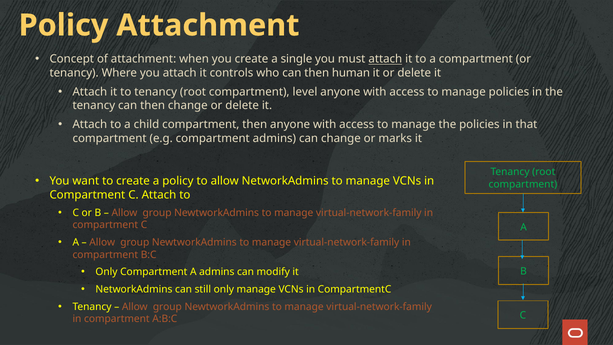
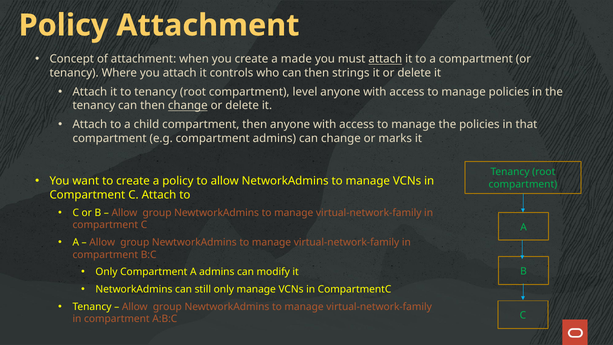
single: single -> made (296, 59)
human: human -> strings (351, 73)
change underline: none -> present (188, 106)
